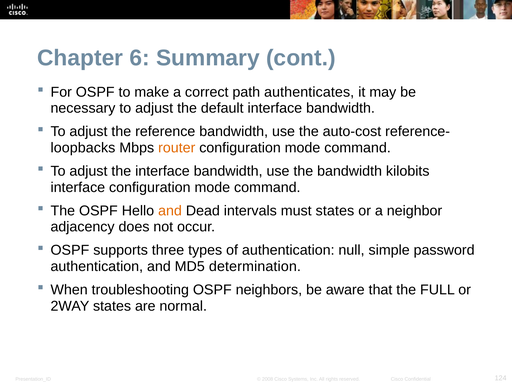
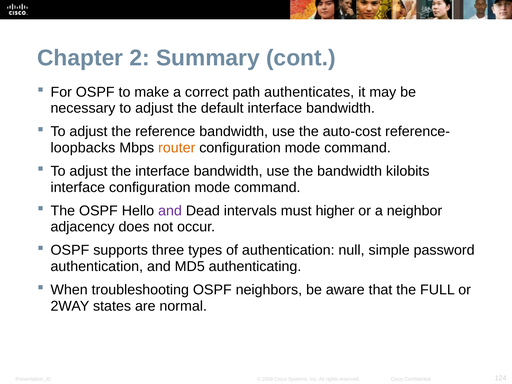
6: 6 -> 2 (140, 58)
and colour: orange -> purple (170, 211)
must states: states -> higher (335, 211)
determination: determination -> authenticating (255, 266)
